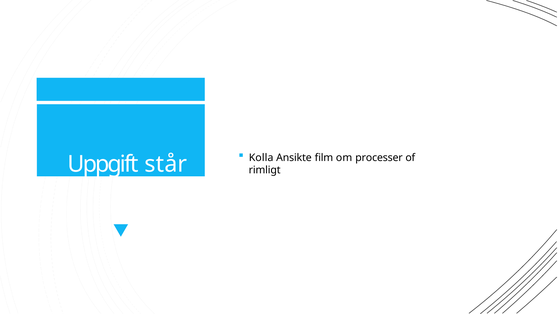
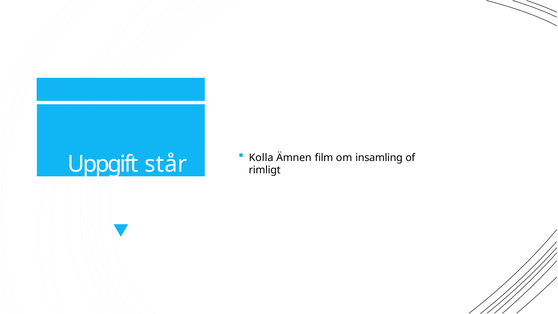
Ansikte: Ansikte -> Ämnen (294, 158)
processer: processer -> insamling (379, 158)
